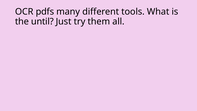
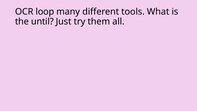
pdfs: pdfs -> loop (45, 12)
